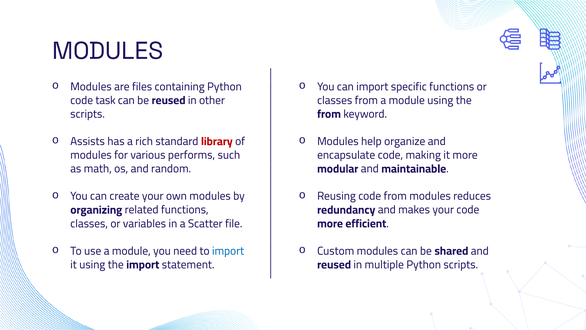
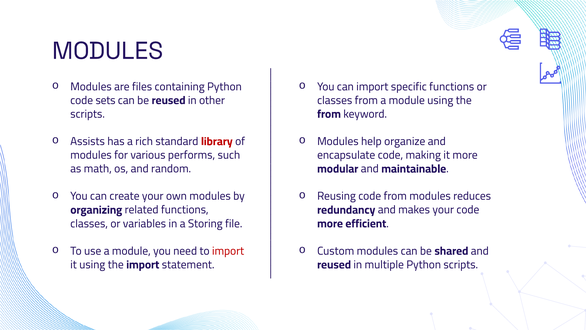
task: task -> sets (106, 100)
Scatter: Scatter -> Storing (205, 223)
import colour: blue -> red (228, 251)
